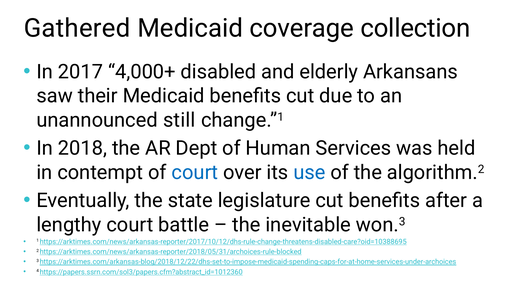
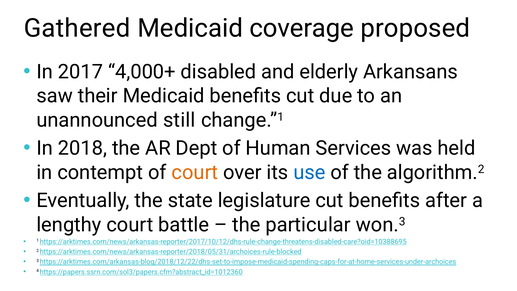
collection: collection -> proposed (415, 28)
court colour: blue -> orange (195, 172)
inevitable: inevitable -> particular (308, 225)
